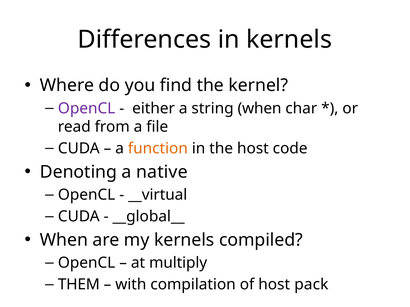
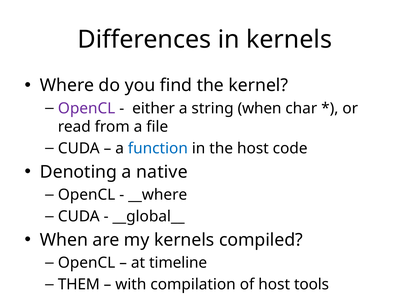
function colour: orange -> blue (158, 149)
__virtual: __virtual -> __where (158, 195)
multiply: multiply -> timeline (178, 263)
pack: pack -> tools (312, 285)
